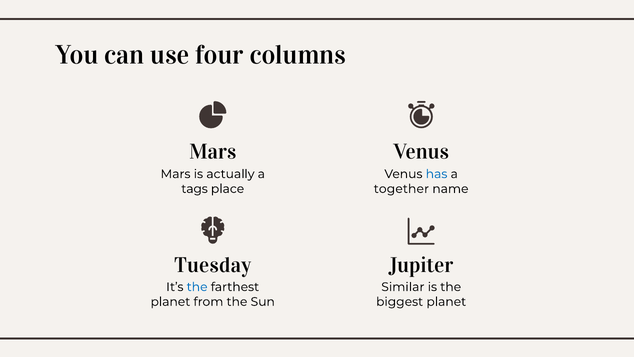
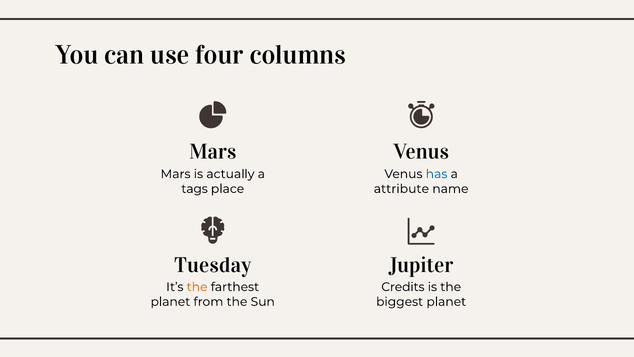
together: together -> attribute (401, 189)
the colour: blue -> orange (197, 287)
Similar: Similar -> Credits (403, 287)
